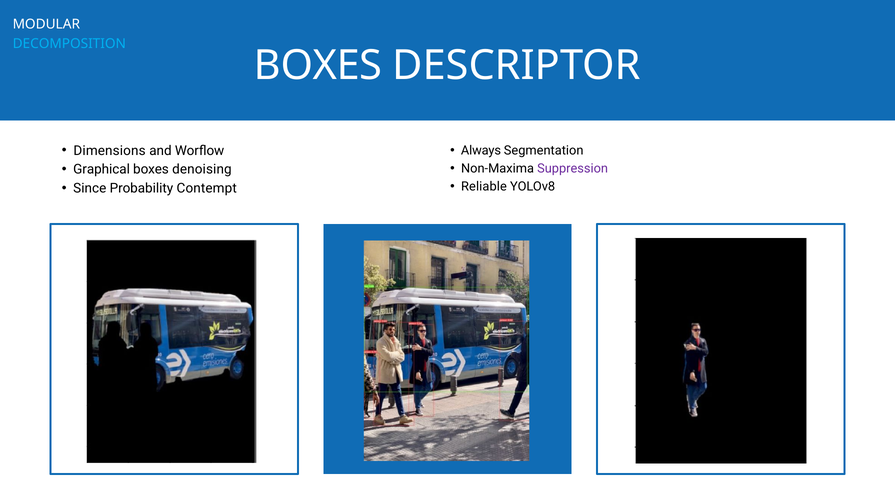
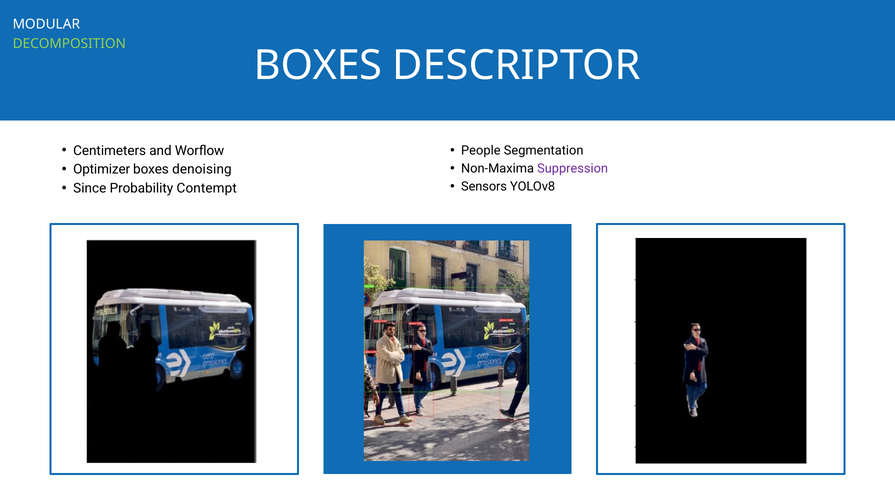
DECOMPOSITION colour: light blue -> light green (69, 44)
Dimensions: Dimensions -> Centimeters (110, 151)
Always: Always -> People (481, 151)
Graphical: Graphical -> Optimizer (102, 170)
Reliable: Reliable -> Sensors (484, 187)
